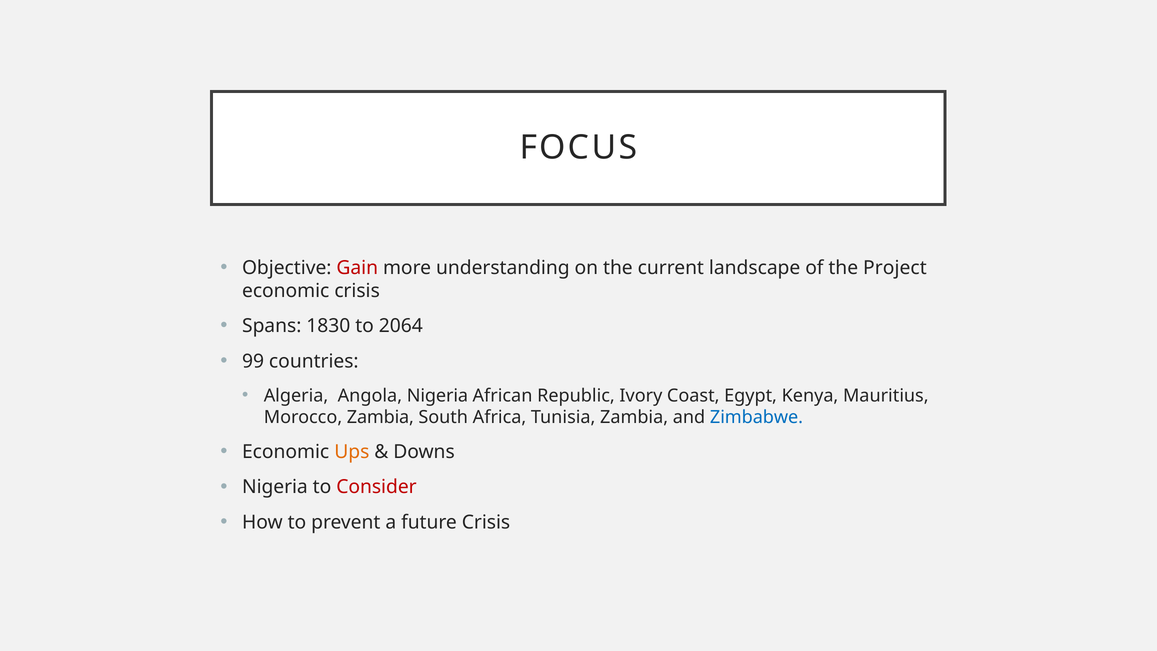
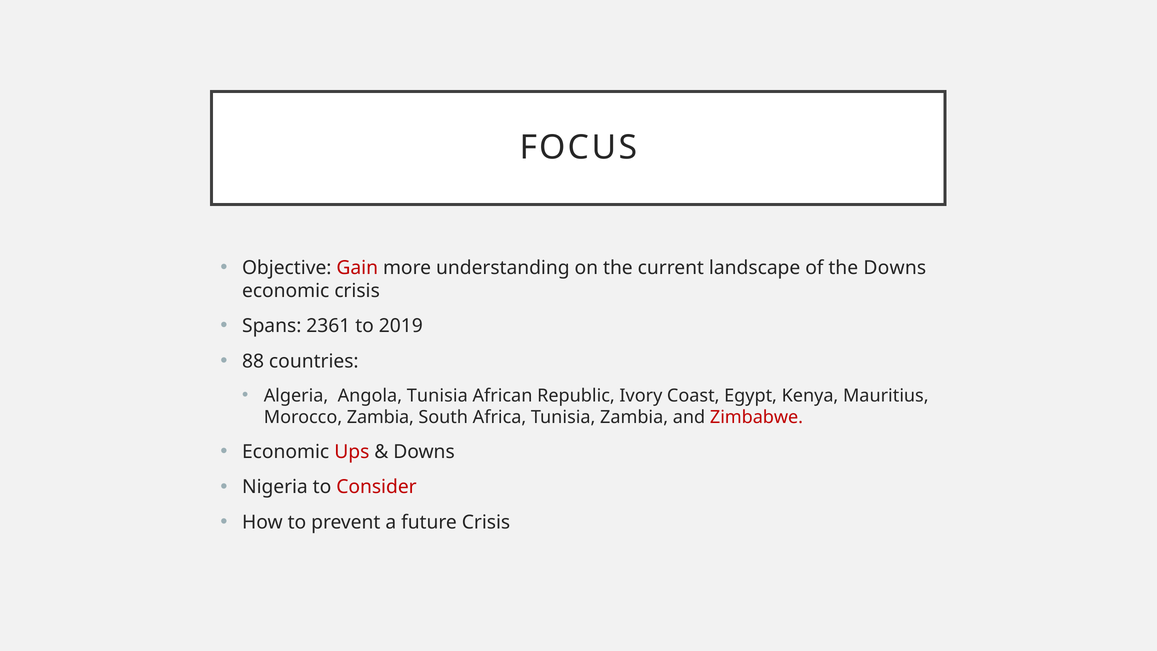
the Project: Project -> Downs (895, 268)
1830: 1830 -> 2361 (328, 326)
2064: 2064 -> 2019 (401, 326)
99: 99 -> 88 (253, 361)
Angola Nigeria: Nigeria -> Tunisia (437, 395)
Zimbabwe colour: blue -> red (757, 417)
Ups colour: orange -> red (352, 452)
